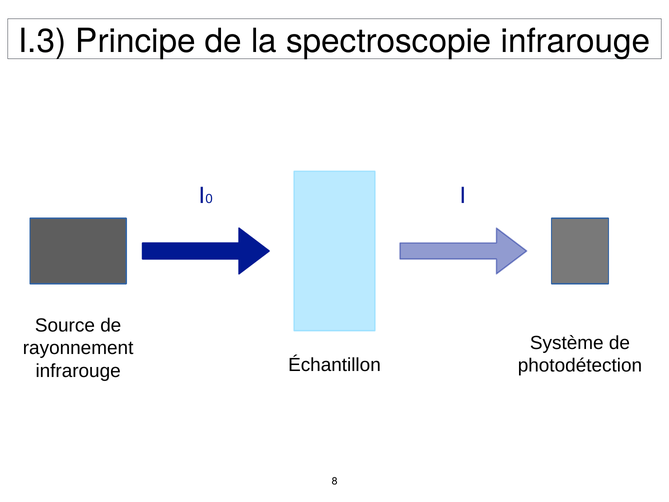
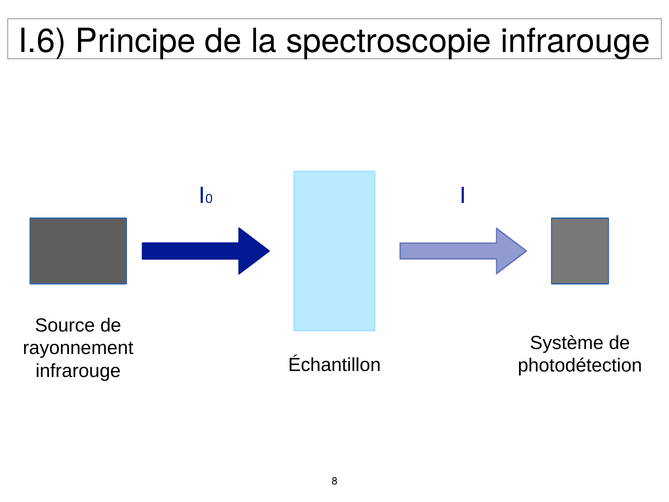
I.3: I.3 -> I.6 (42, 41)
